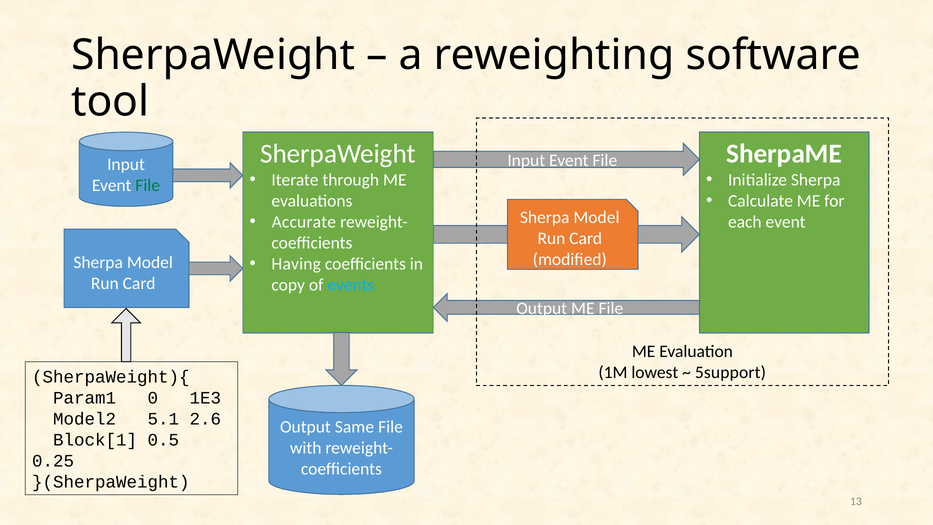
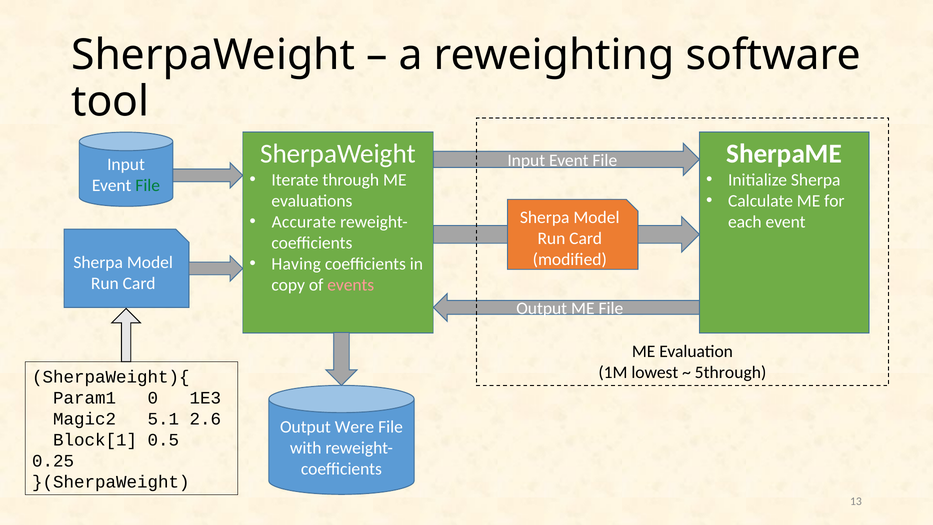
events colour: light blue -> pink (351, 285)
5support: 5support -> 5through (731, 373)
Model2: Model2 -> Magic2 (85, 419)
Same: Same -> Were (354, 427)
